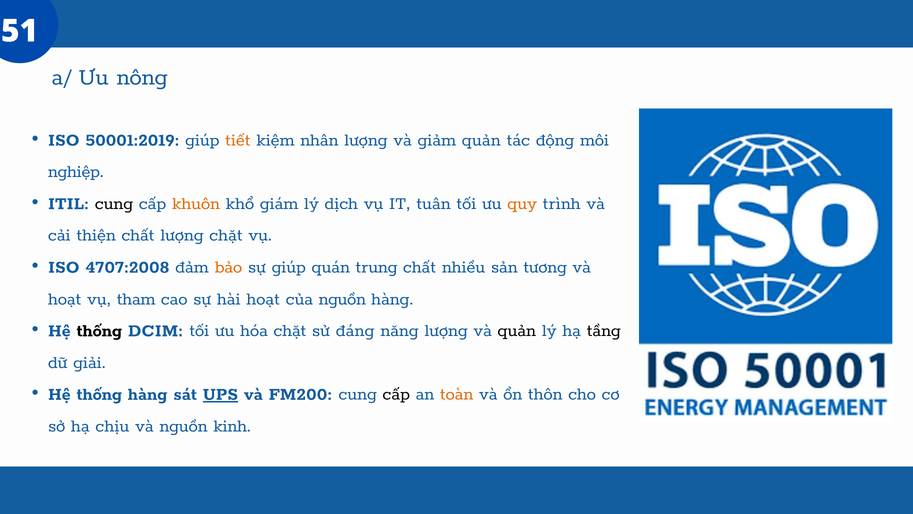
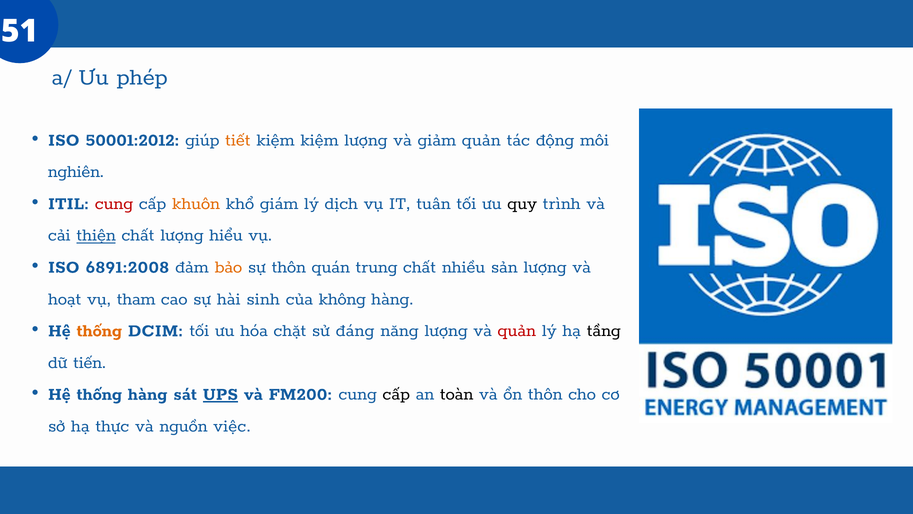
nông: nông -> phép (142, 77)
50001:2019: 50001:2019 -> 50001:2012 (132, 139)
kiệm nhân: nhân -> kiệm (319, 139)
nghiệp: nghiệp -> nghiên (76, 171)
cung colour: black -> red (114, 203)
quy colour: orange -> black (522, 203)
thiện underline: none -> present (96, 234)
lượng chặt: chặt -> hiểu (226, 234)
4707:2008: 4707:2008 -> 6891:2008 (127, 266)
sự giúp: giúp -> thôn (289, 266)
sản tương: tương -> lượng (545, 266)
hài hoạt: hoạt -> sinh (263, 298)
của nguồn: nguồn -> không (342, 298)
thống colour: black -> orange (99, 330)
quản colour: black -> red (517, 330)
giải: giải -> tiến (90, 361)
toàn colour: orange -> black (457, 393)
chịu: chịu -> thực (112, 425)
kinh: kinh -> việc (232, 425)
